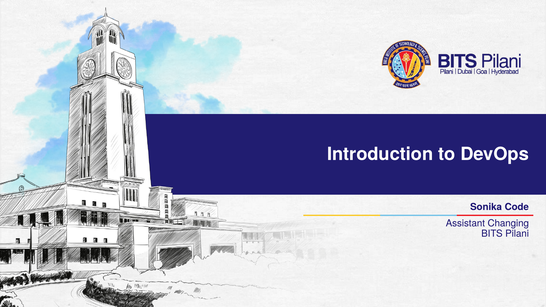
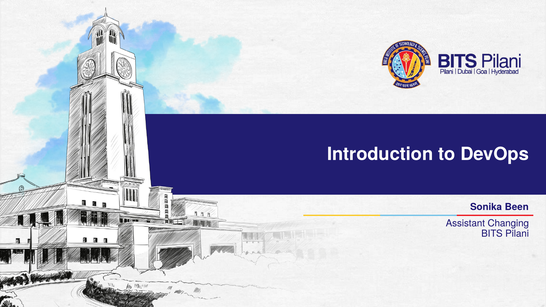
Code: Code -> Been (517, 207)
